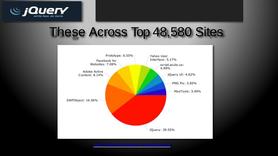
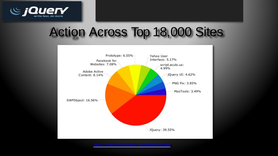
These: These -> Action (67, 32)
48,580: 48,580 -> 18,000 (172, 32)
